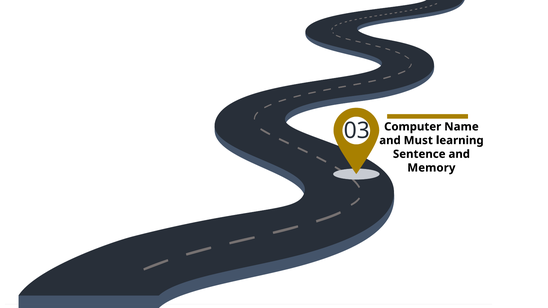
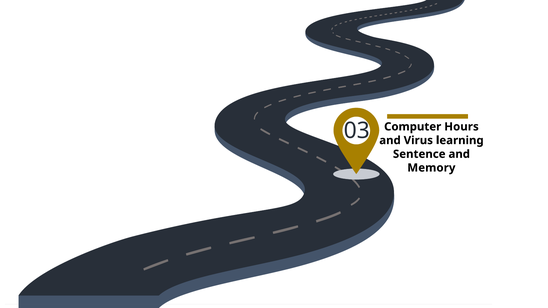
Name: Name -> Hours (461, 127)
Must: Must -> Virus (418, 140)
